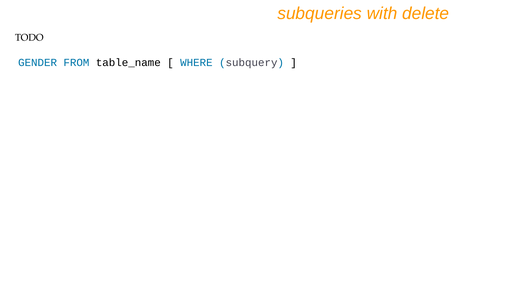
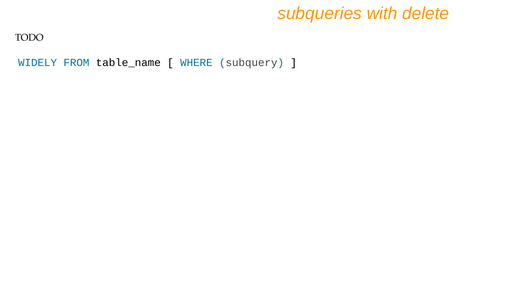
GENDER: GENDER -> WIDELY (38, 63)
